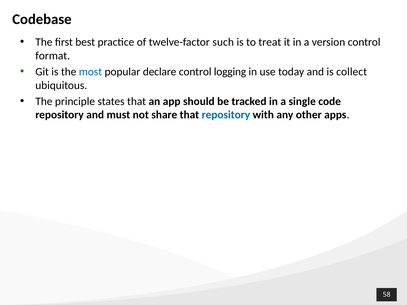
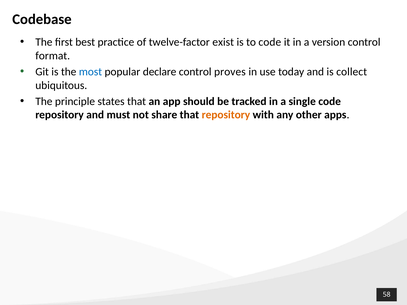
such: such -> exist (223, 42)
to treat: treat -> code (270, 42)
logging: logging -> proves (230, 72)
repository colour: blue -> orange (226, 115)
